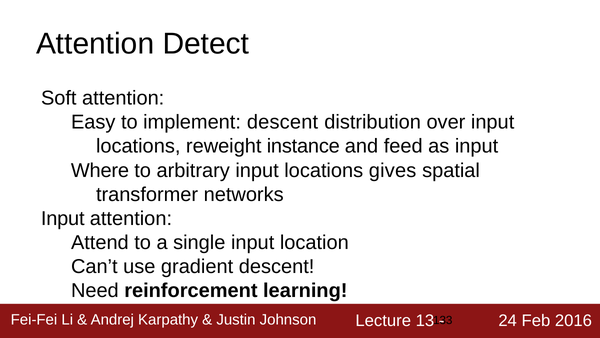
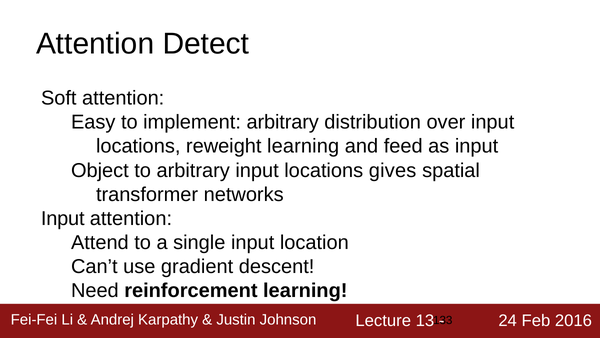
implement descent: descent -> arbitrary (283, 122)
reweight instance: instance -> learning (303, 146)
Where: Where -> Object (100, 170)
